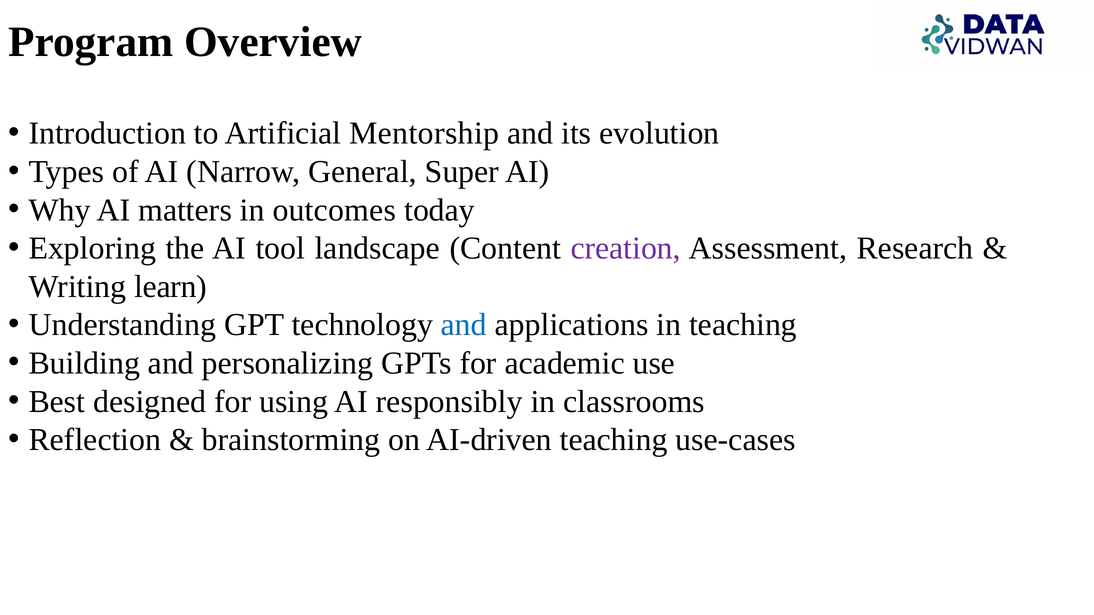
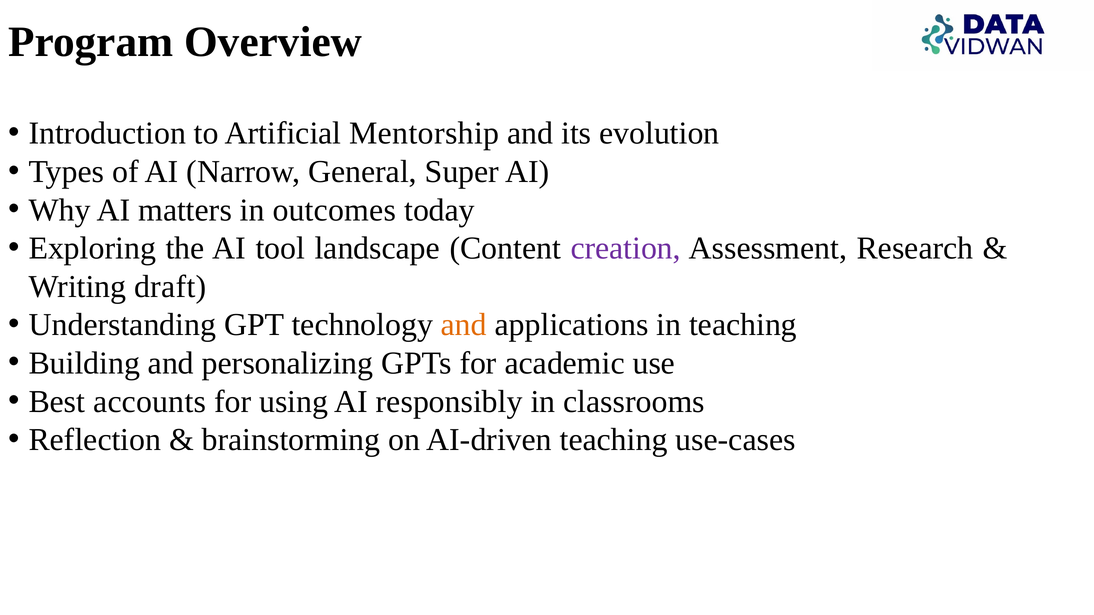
learn: learn -> draft (170, 287)
and colour: blue -> orange (464, 325)
designed: designed -> accounts (150, 402)
